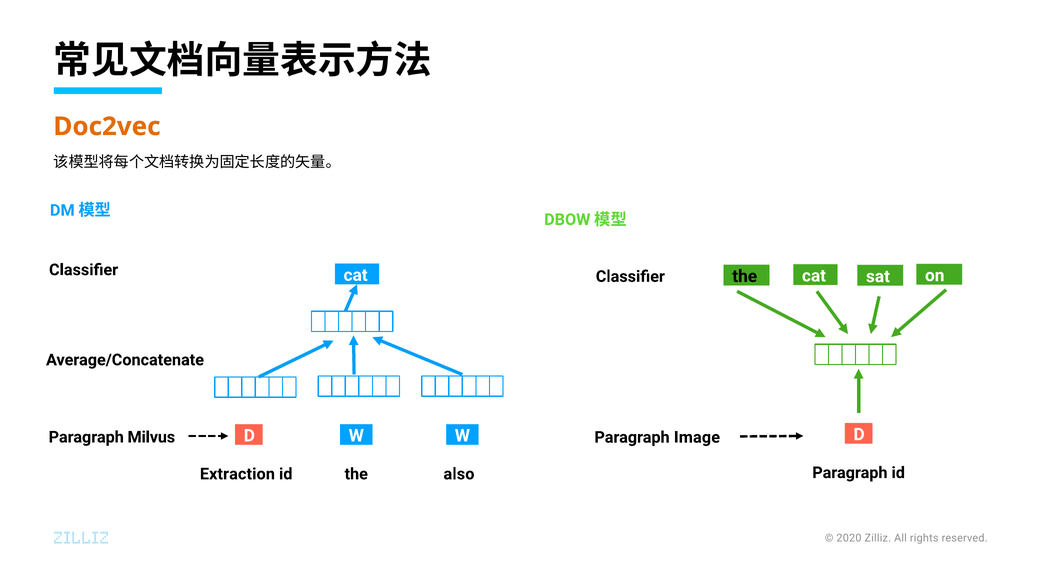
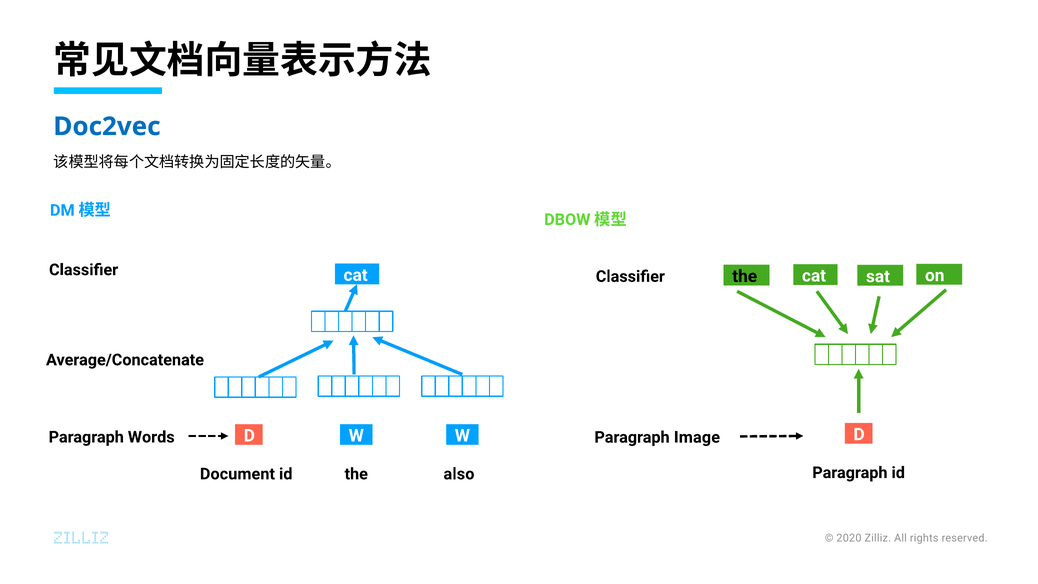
Doc2vec colour: orange -> blue (107, 127)
Milvus: Milvus -> Words (151, 437)
Extraction: Extraction -> Document (237, 474)
